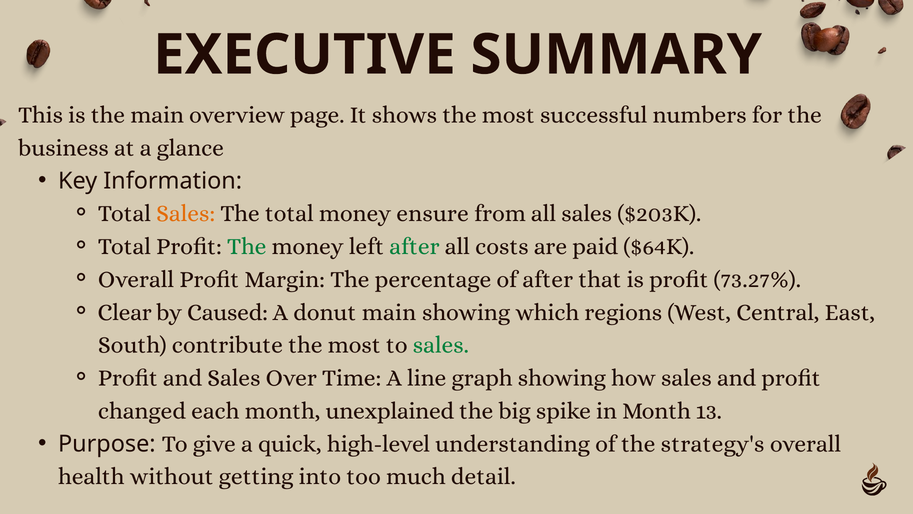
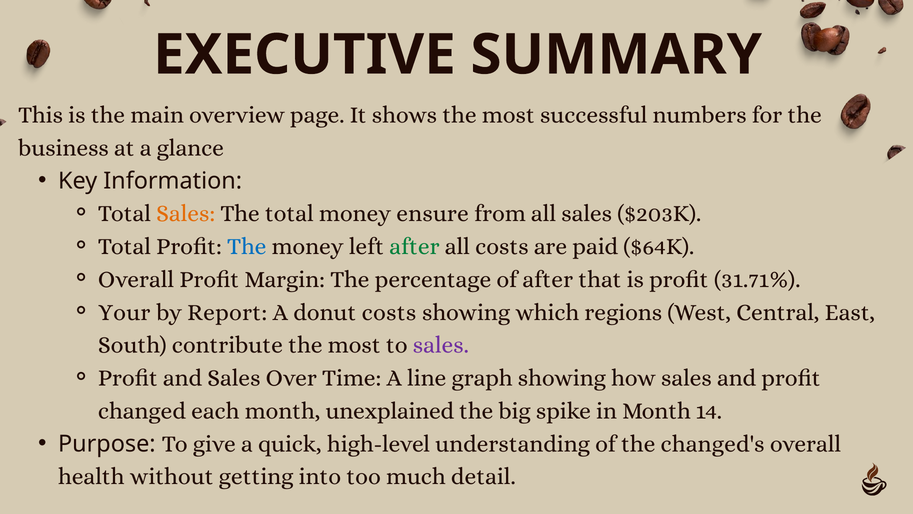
The colour: green -> blue (247, 246)
73.27%: 73.27% -> 31.71% (757, 279)
Clear: Clear -> Your (124, 312)
Caused: Caused -> Report (227, 312)
donut main: main -> costs (389, 312)
sales colour: green -> purple (441, 345)
13: 13 -> 14 (709, 411)
strategy's: strategy's -> changed's (713, 443)
